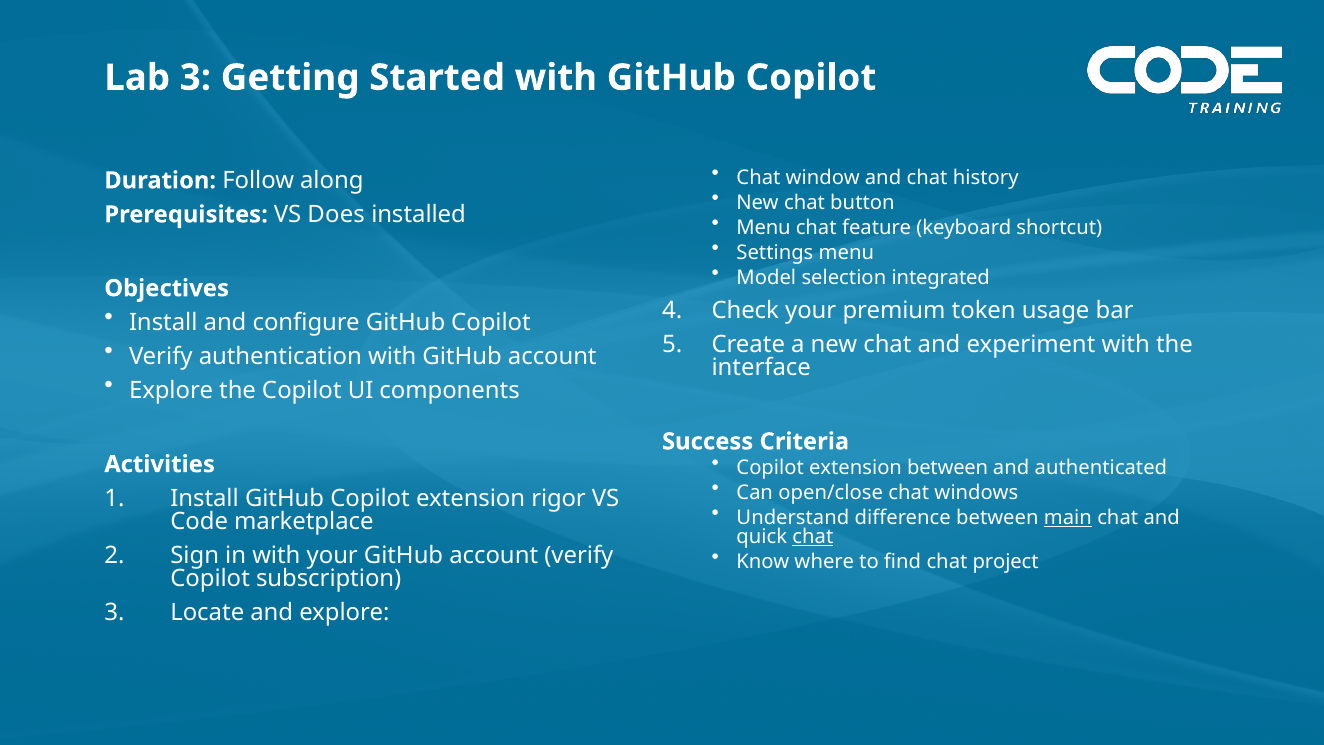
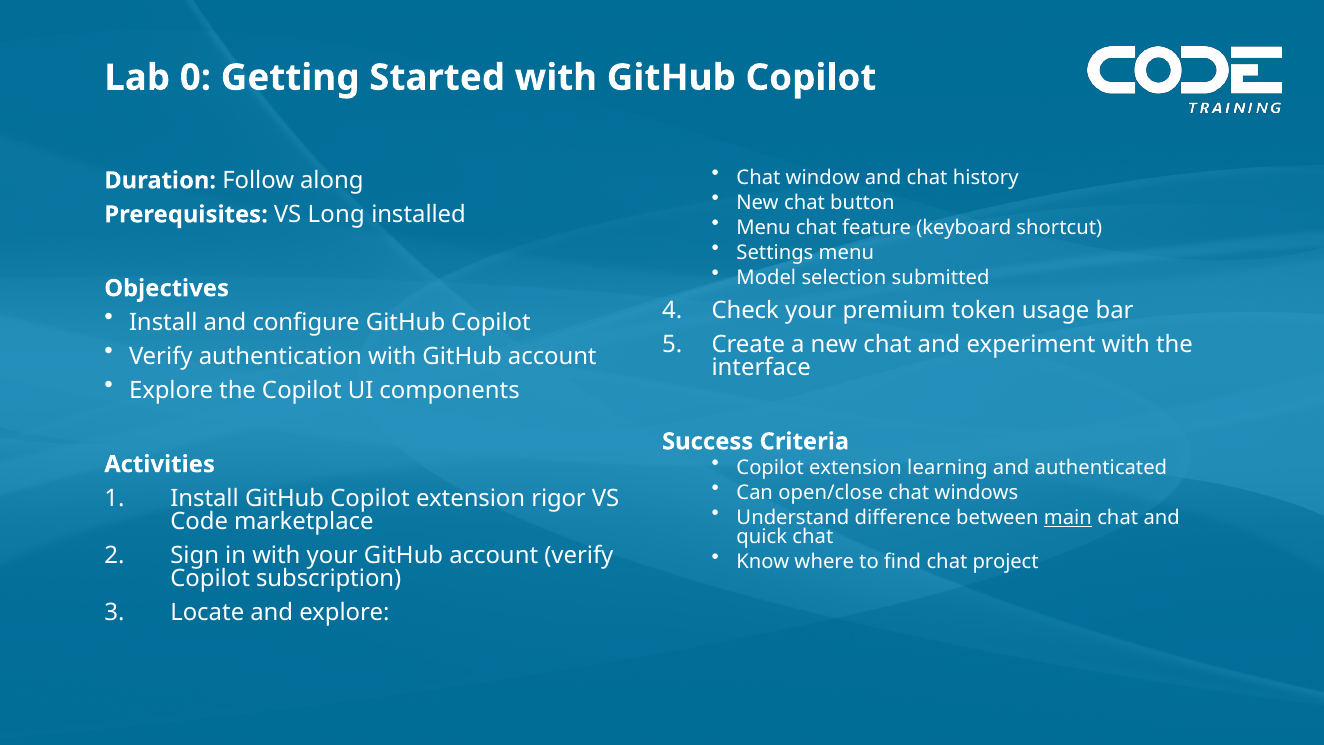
Lab 3: 3 -> 0 (195, 78)
Does: Does -> Long (336, 214)
integrated: integrated -> submitted (941, 278)
extension between: between -> learning (947, 468)
chat underline: present -> none (813, 537)
